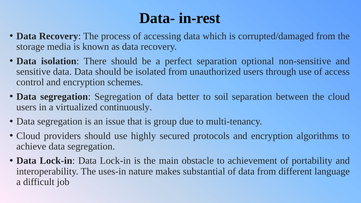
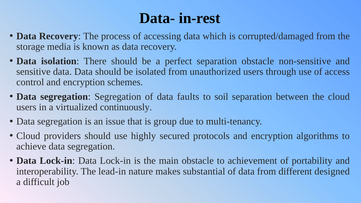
separation optional: optional -> obstacle (258, 61)
better: better -> faults (188, 97)
uses-in: uses-in -> lead-in (112, 171)
language: language -> designed (332, 171)
